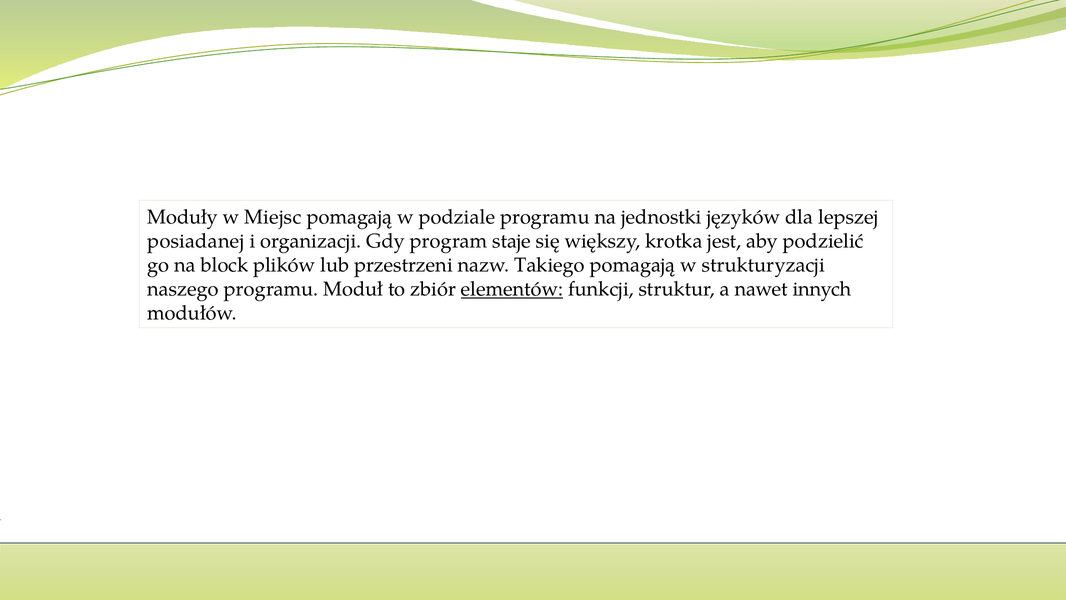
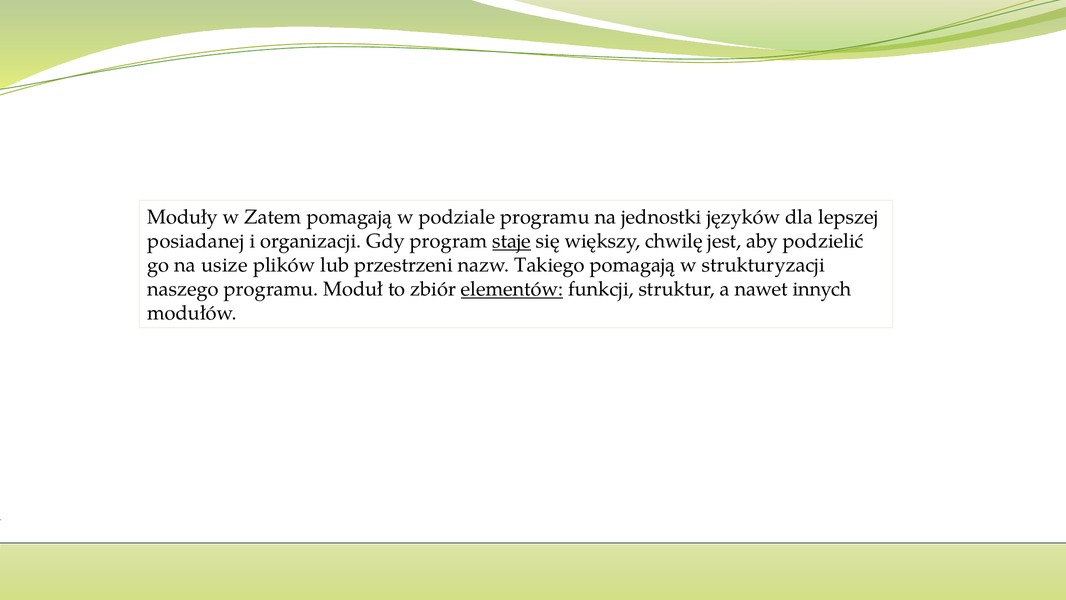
Miejsc: Miejsc -> Zatem (273, 217)
staje underline: none -> present (512, 241)
krotka: krotka -> chwilę (674, 241)
block: block -> usize (224, 265)
